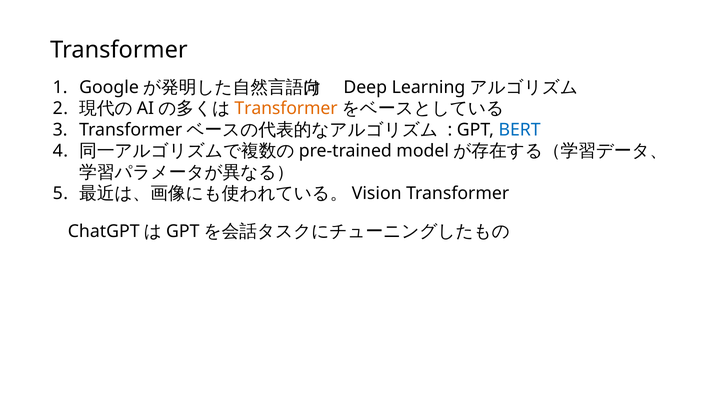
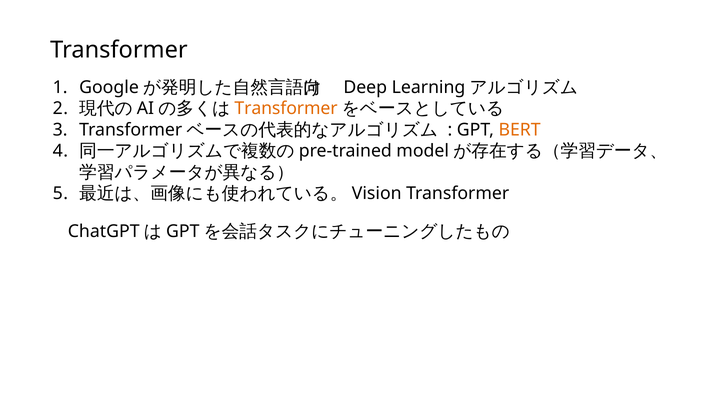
BERT colour: blue -> orange (520, 130)
